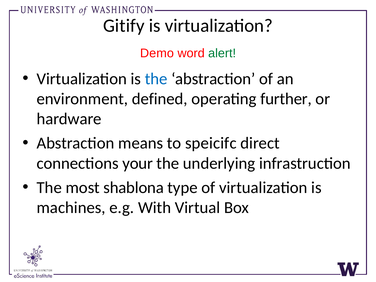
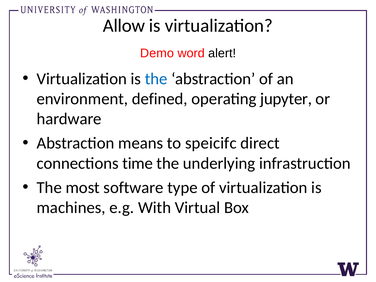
Gitify: Gitify -> Allow (124, 26)
alert colour: green -> black (222, 53)
further: further -> jupyter (286, 99)
your: your -> time (138, 163)
shablona: shablona -> software (134, 187)
